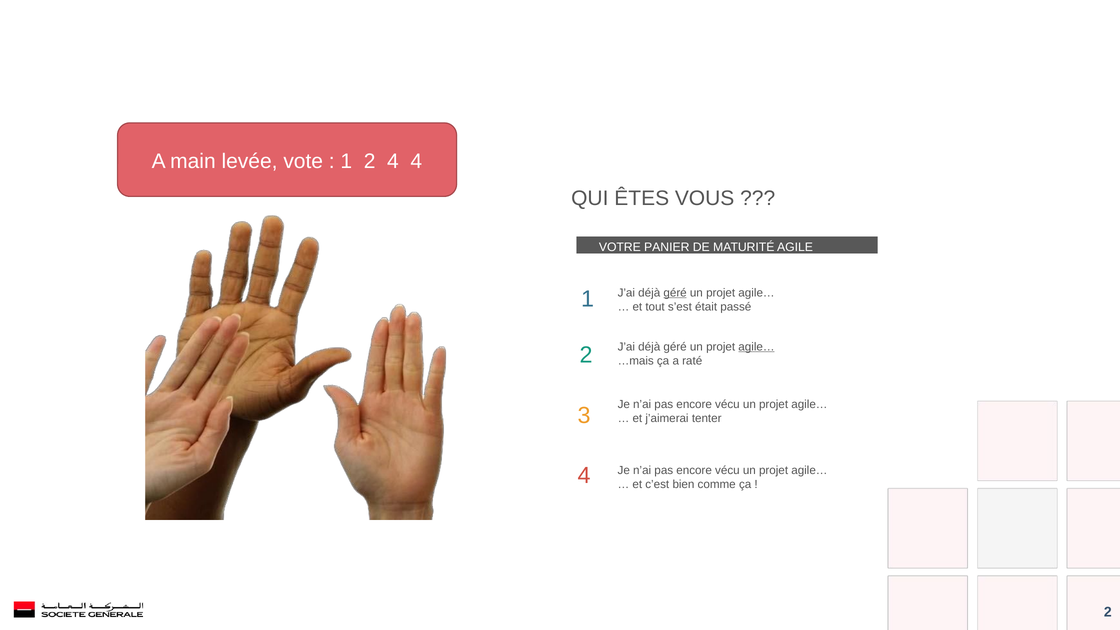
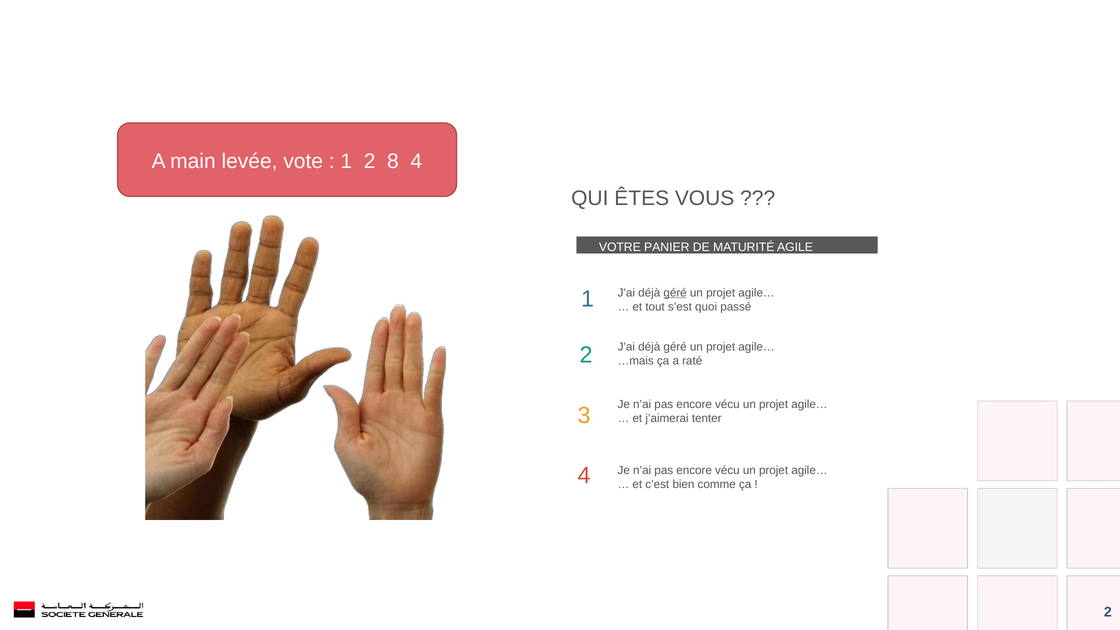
2 4: 4 -> 8 (393, 161)
était: était -> quoi (706, 307)
agile… underline: present -> none (756, 347)
